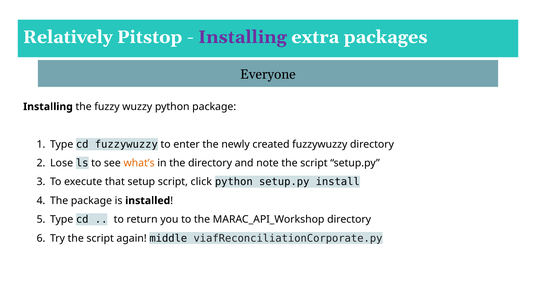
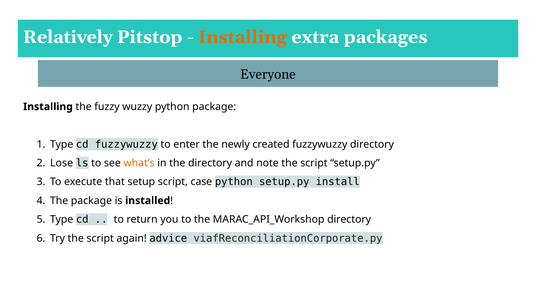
Installing colour: purple -> orange (243, 37)
click: click -> case (201, 182)
middle: middle -> advice (168, 238)
